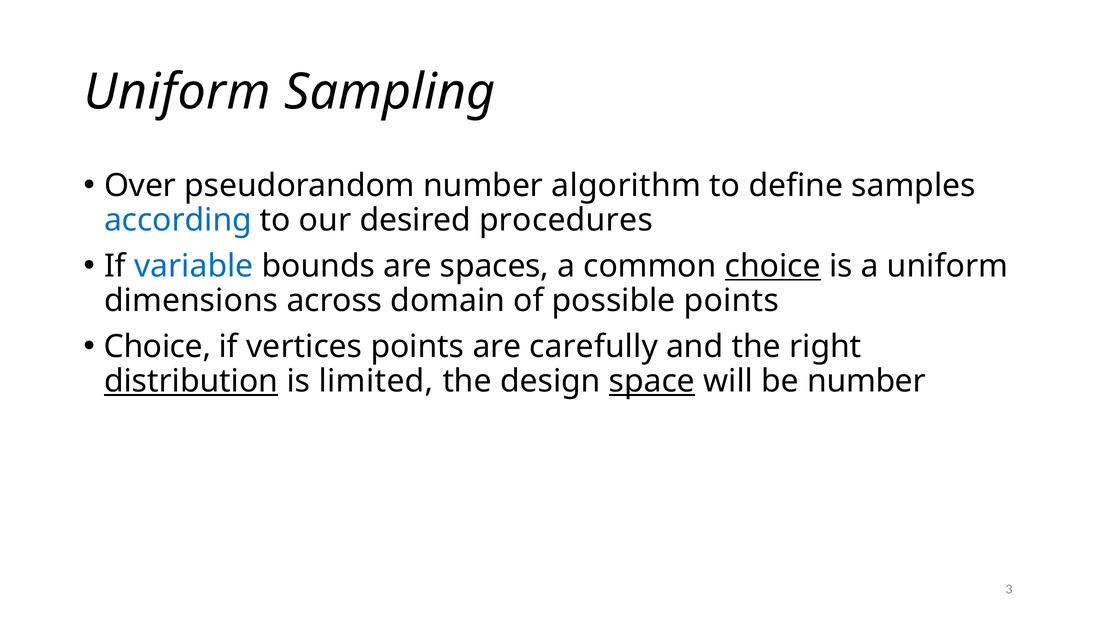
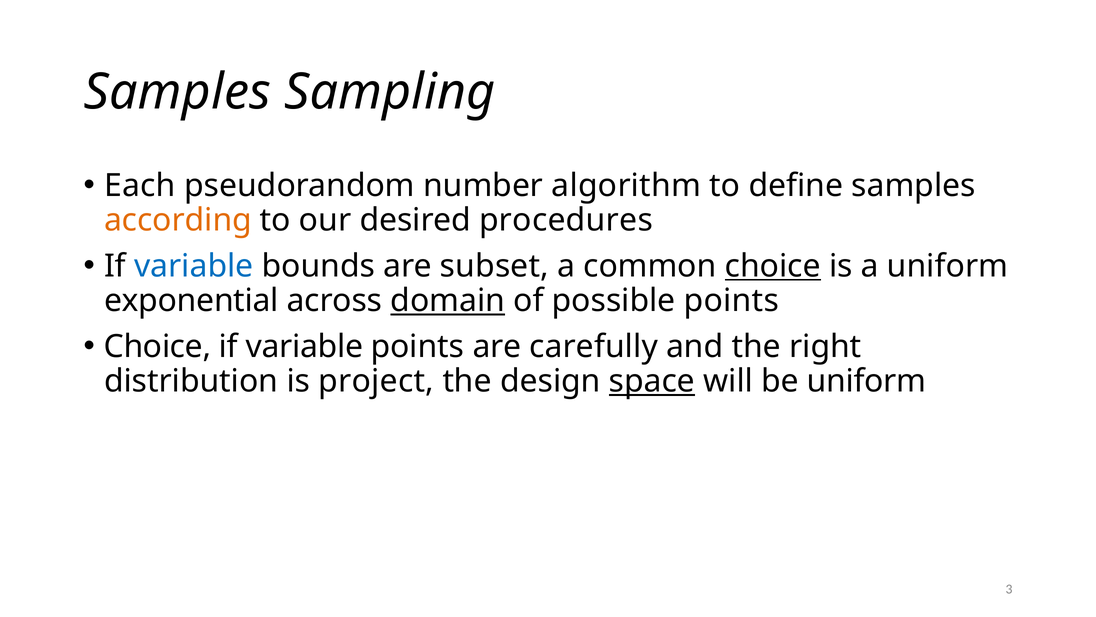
Uniform: Uniform -> Samples (177, 92)
Over: Over -> Each (140, 185)
according colour: blue -> orange (178, 220)
spaces: spaces -> subset (494, 266)
dimensions: dimensions -> exponential (191, 300)
domain underline: none -> present (448, 300)
vertices: vertices -> variable (304, 346)
distribution underline: present -> none (191, 381)
limited: limited -> project (376, 381)
be number: number -> uniform (867, 381)
